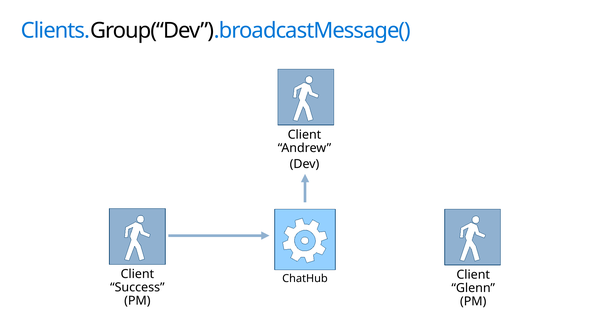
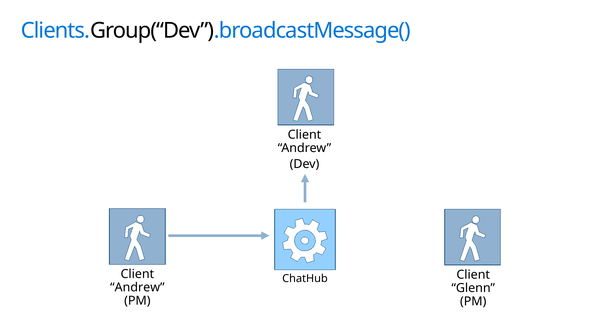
Success: Success -> Andrew (137, 288)
